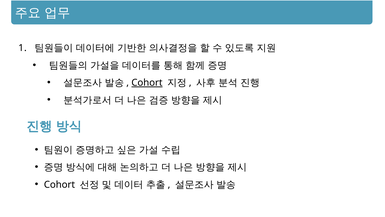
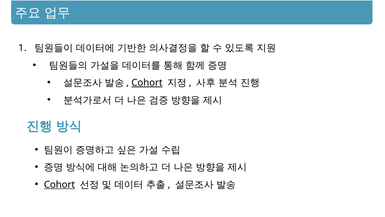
Cohort underline: none -> present (59, 184)
